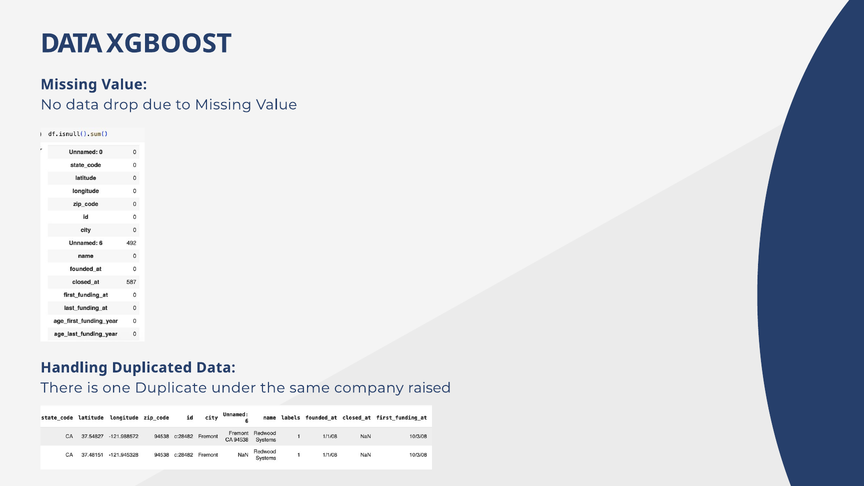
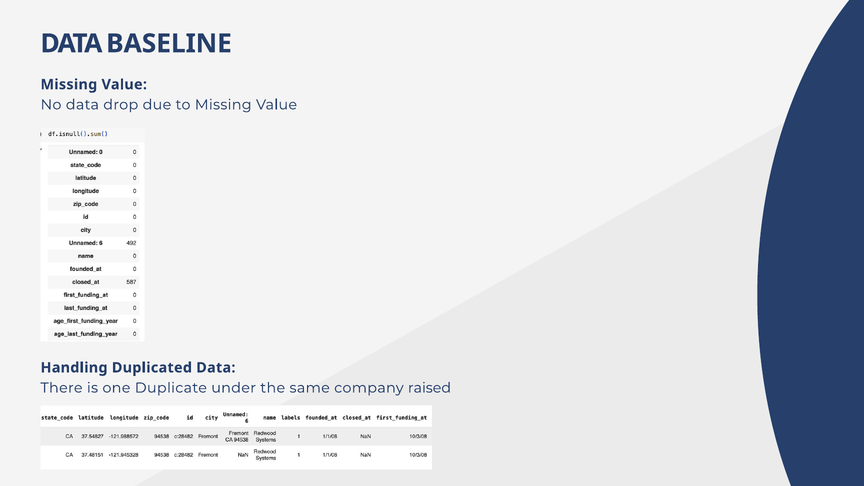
XGBOOST: XGBOOST -> BASELINE (169, 44)
